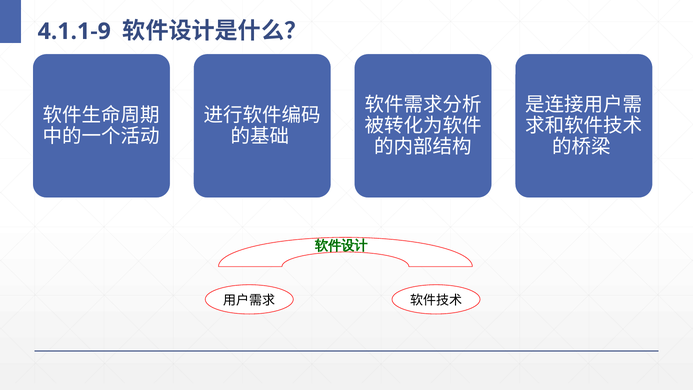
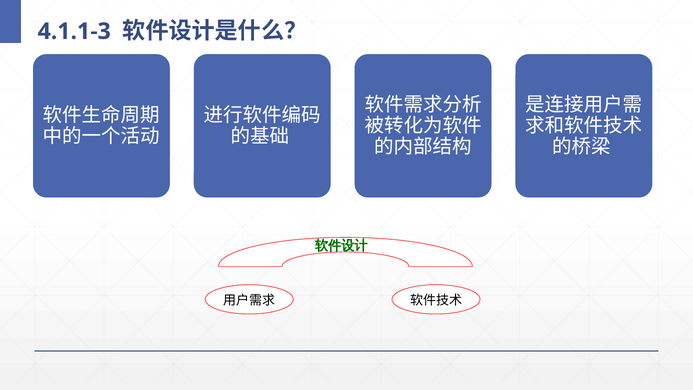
4.1.1-9: 4.1.1-9 -> 4.1.1-3 (74, 31)
